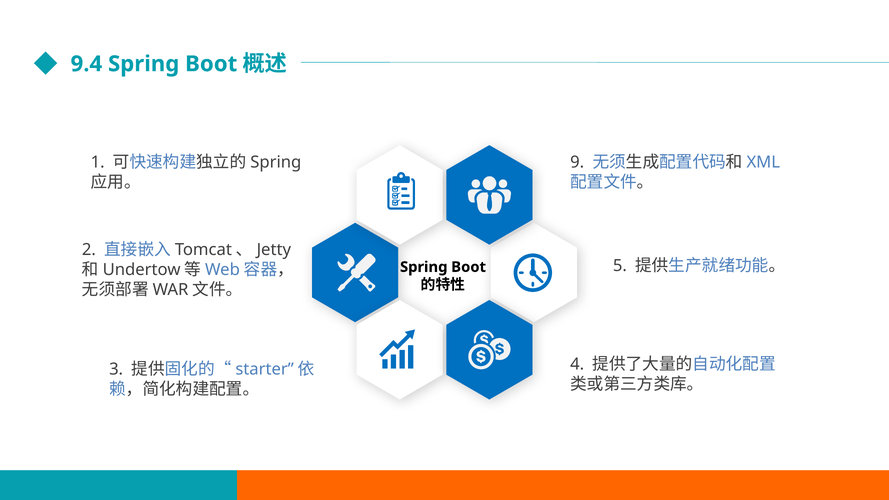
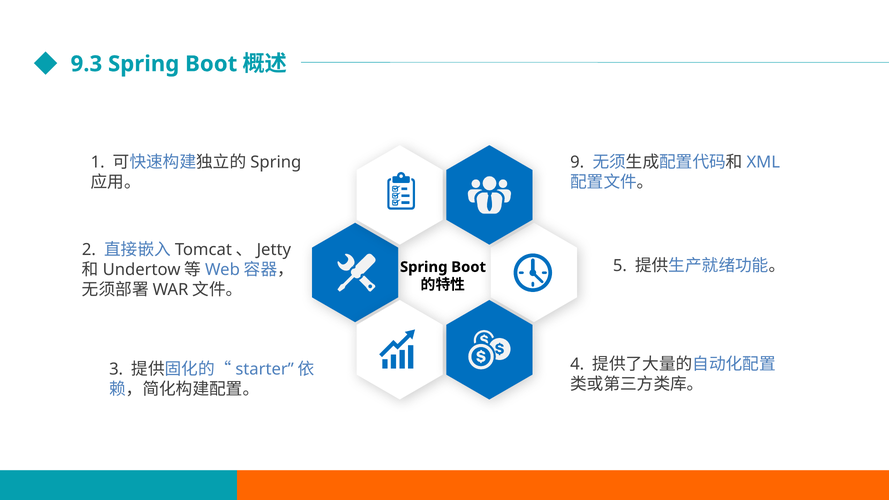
9.4: 9.4 -> 9.3 (86, 64)
